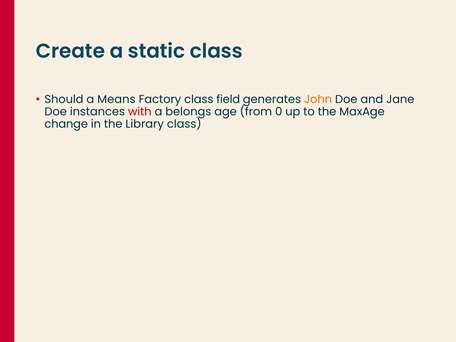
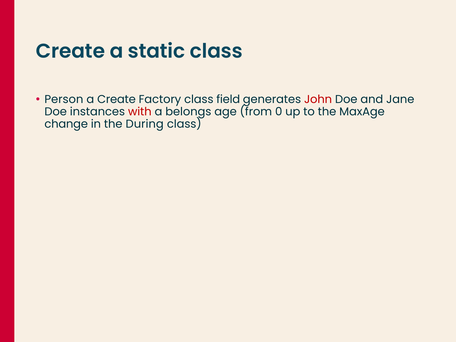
Should: Should -> Person (64, 99)
a Means: Means -> Create (117, 99)
John colour: orange -> red (318, 99)
Library: Library -> During (145, 124)
